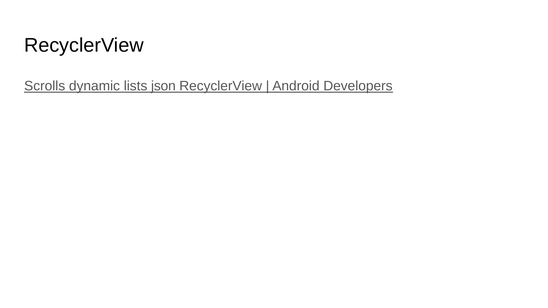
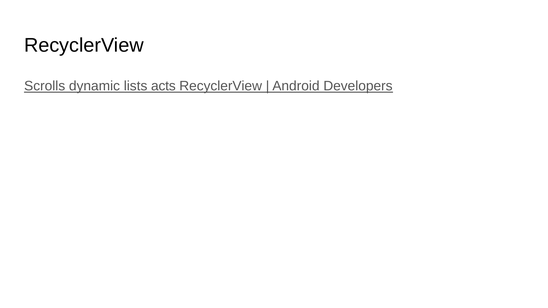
json: json -> acts (163, 86)
